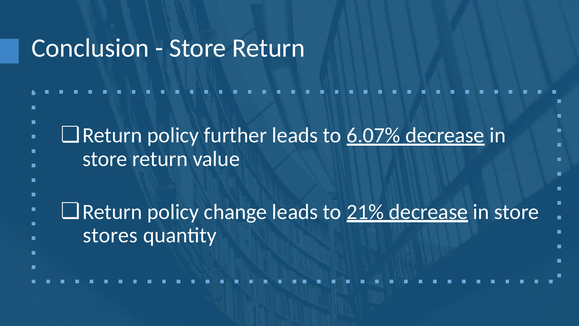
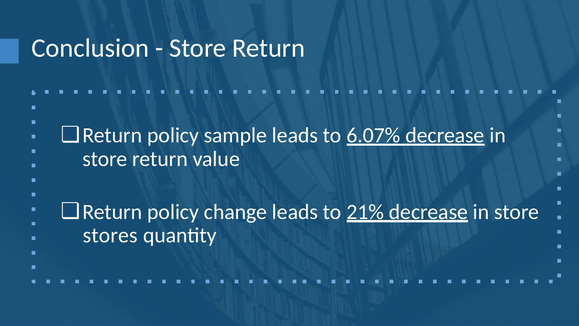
further: further -> sample (235, 135)
